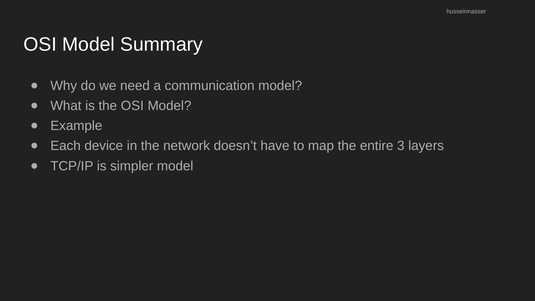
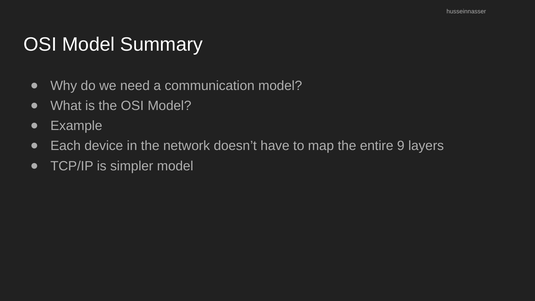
3: 3 -> 9 (401, 146)
